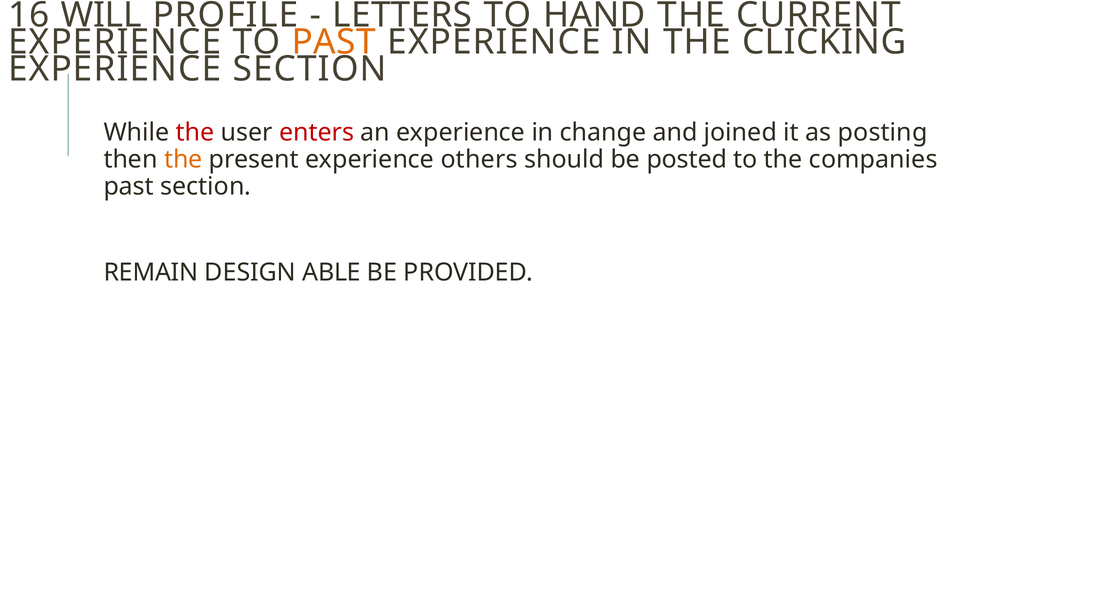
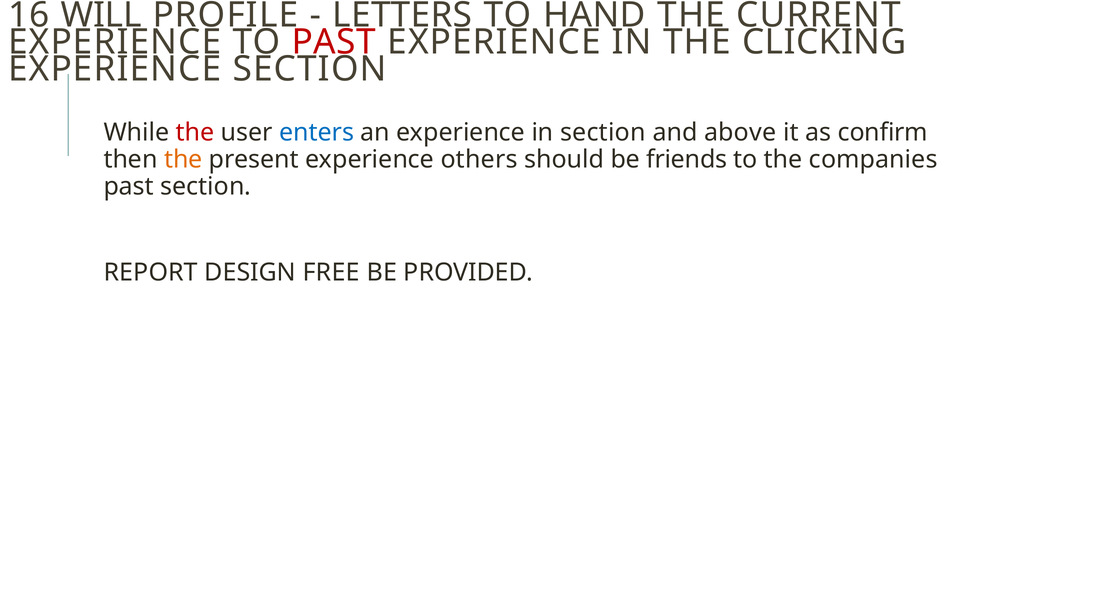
PAST colour: orange -> red (334, 42)
enters colour: red -> blue (317, 132)
in change: change -> section (603, 132)
joined: joined -> above (740, 132)
posting: posting -> confirm (883, 132)
posted: posted -> friends (687, 159)
REMAIN: REMAIN -> REPORT (151, 272)
ABLE: ABLE -> FREE (331, 272)
